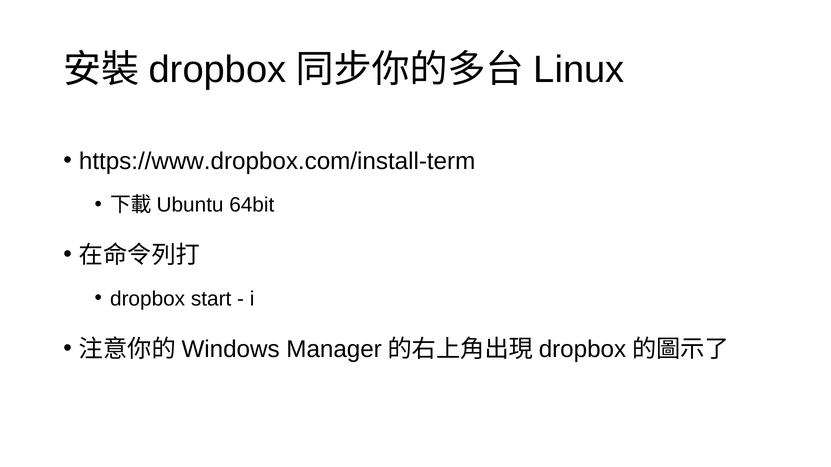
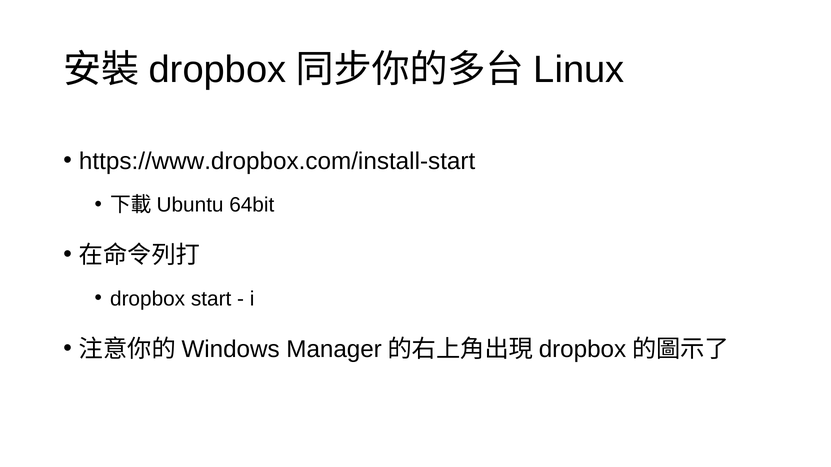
https://www.dropbox.com/install-term: https://www.dropbox.com/install-term -> https://www.dropbox.com/install-start (277, 161)
